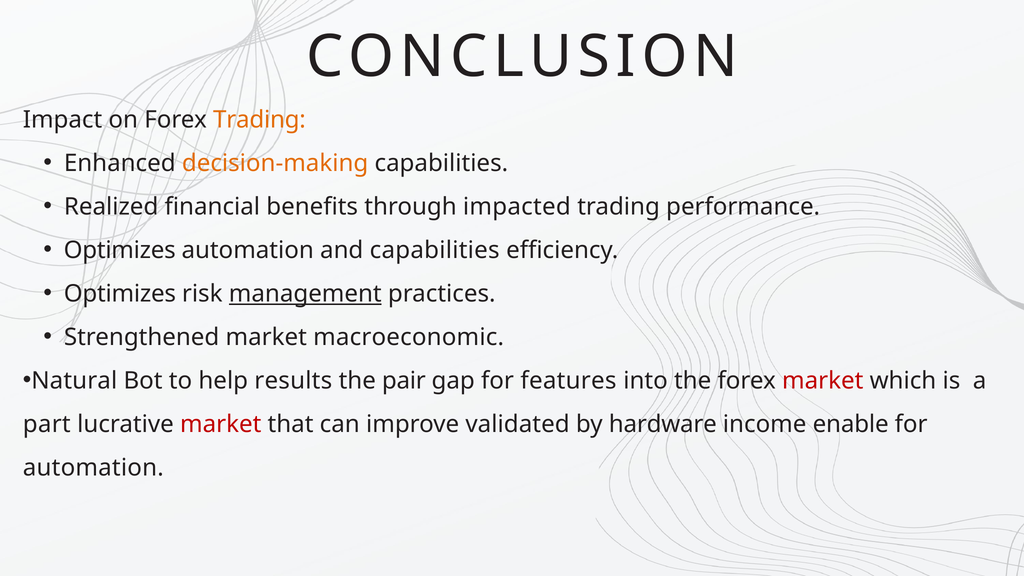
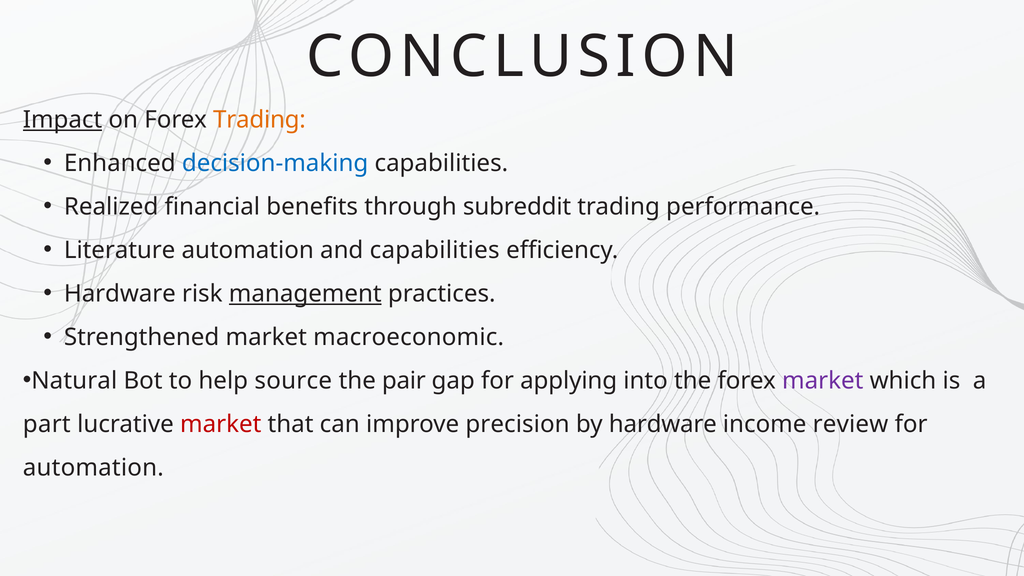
Impact underline: none -> present (63, 120)
decision-making colour: orange -> blue (275, 163)
impacted: impacted -> subreddit (517, 207)
Optimizes: Optimizes -> Literature (120, 250)
Optimizes: Optimizes -> Hardware (120, 294)
results: results -> source (293, 381)
features: features -> applying (569, 381)
market colour: red -> purple (823, 381)
validated: validated -> precision (518, 424)
enable: enable -> review (850, 424)
